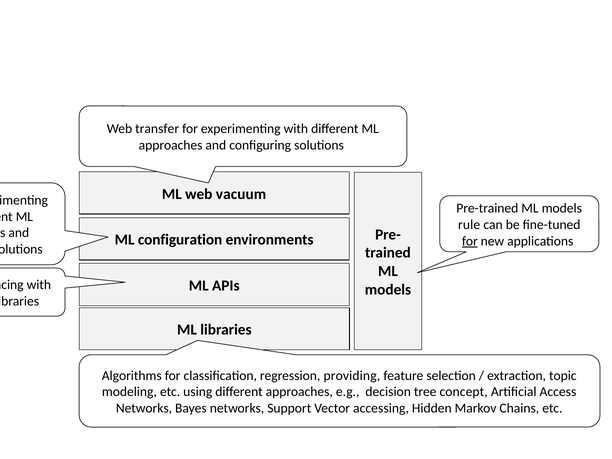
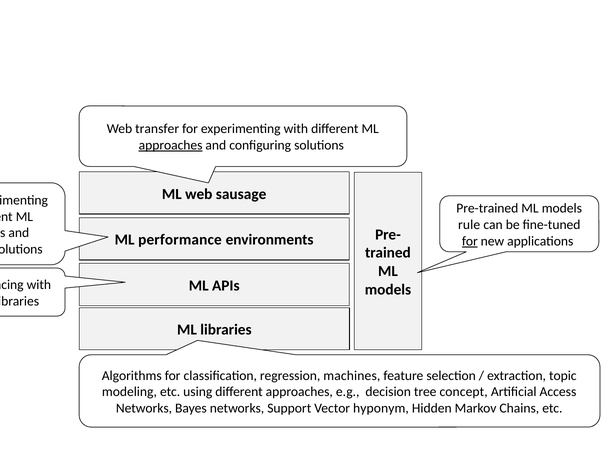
approaches underline: none -> present (171, 145)
vacuum: vacuum -> sausage (241, 194)
configuration: configuration -> performance (180, 240)
providing: providing -> machines (352, 376)
accessing: accessing -> hyponym (381, 408)
